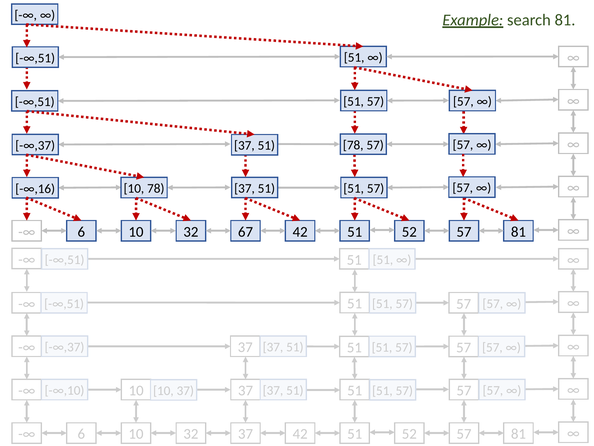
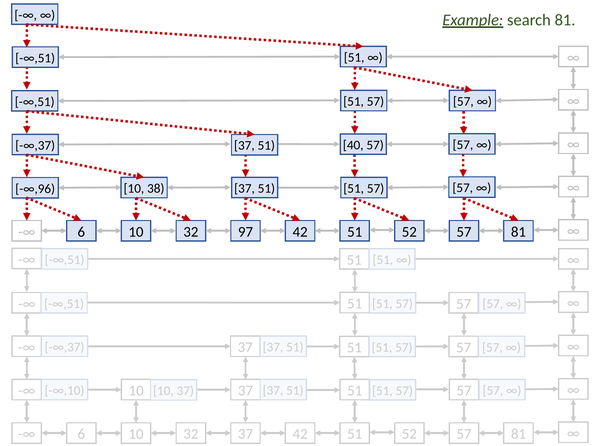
78: 78 -> 40 (353, 145)
-∞,16: -∞,16 -> -∞,96 (35, 188)
10 78: 78 -> 38 (156, 188)
67: 67 -> 97 (246, 232)
